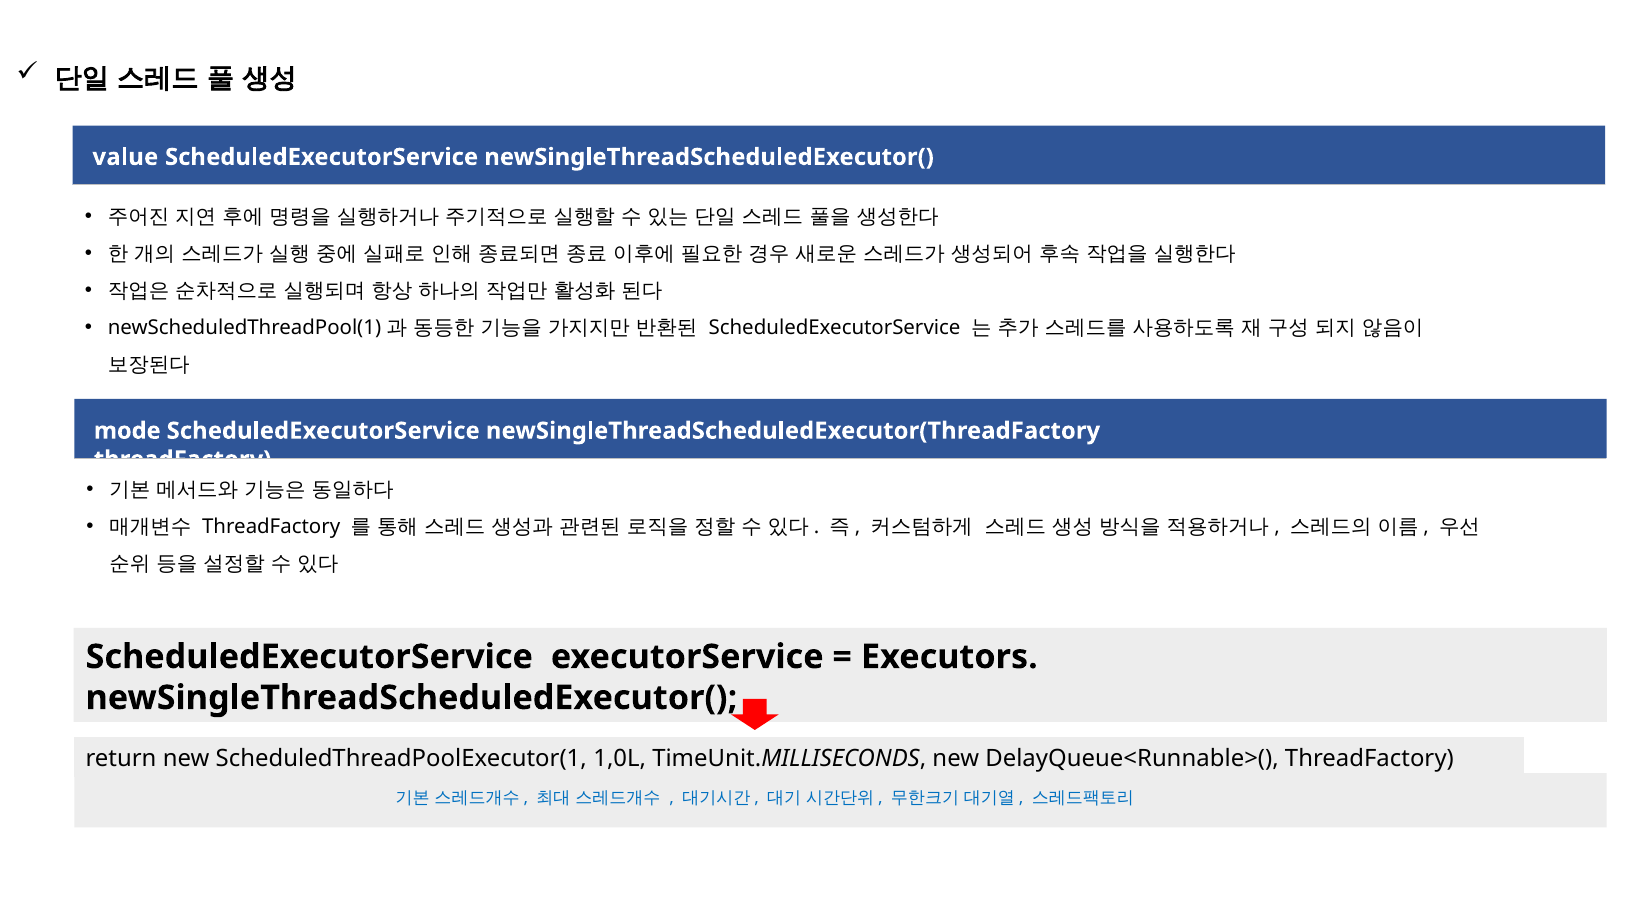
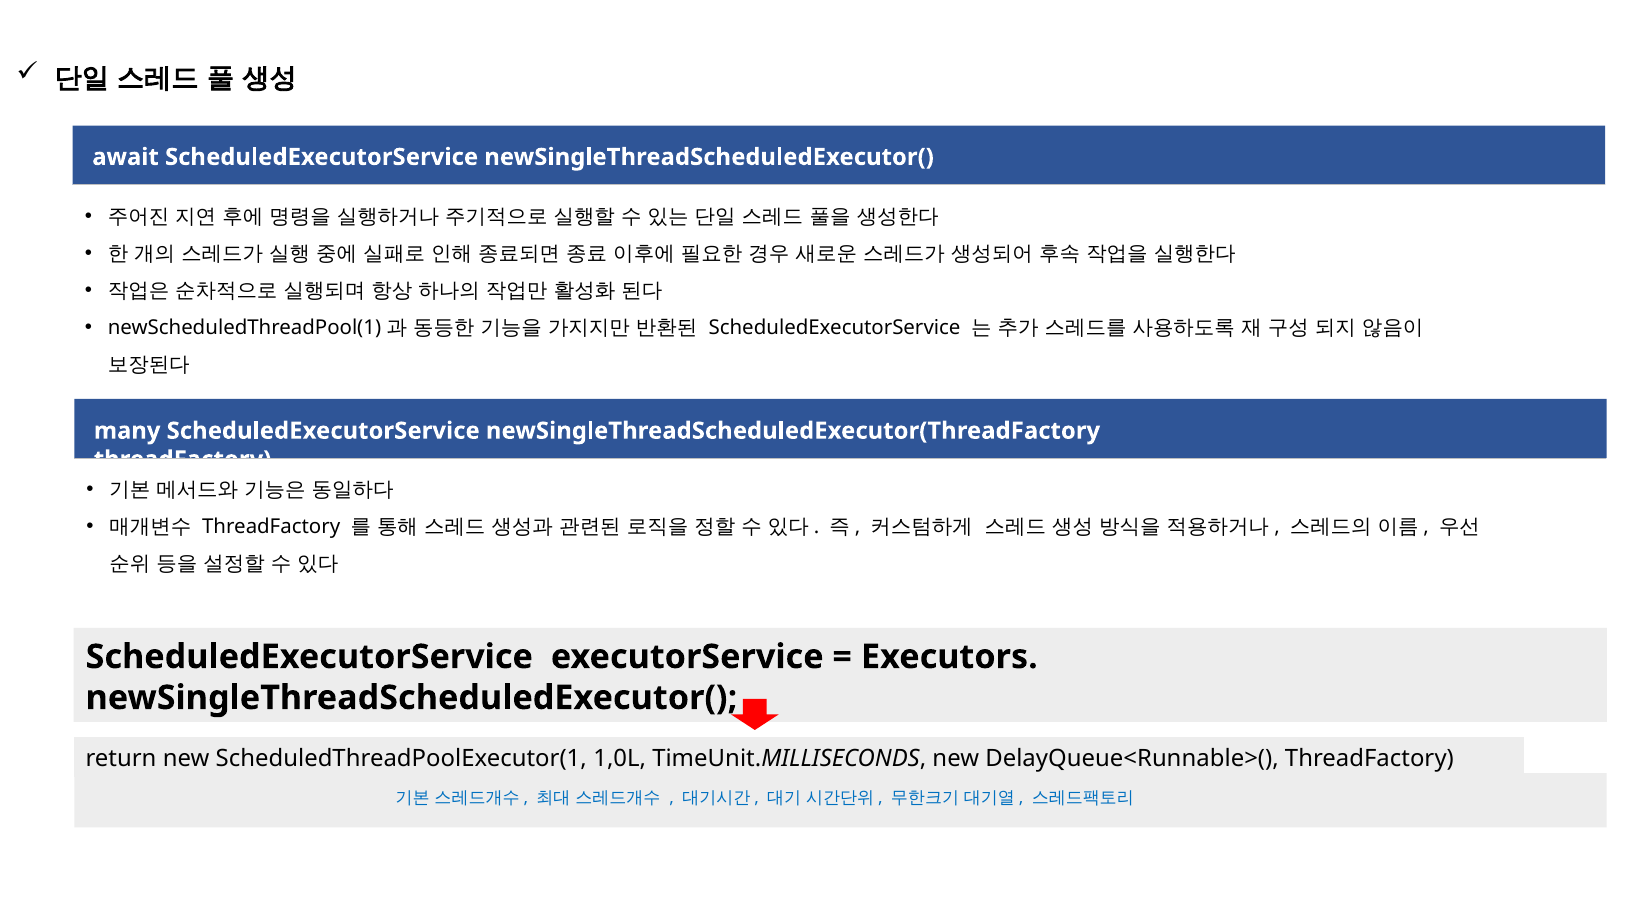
value: value -> await (125, 157)
mode: mode -> many (127, 431)
